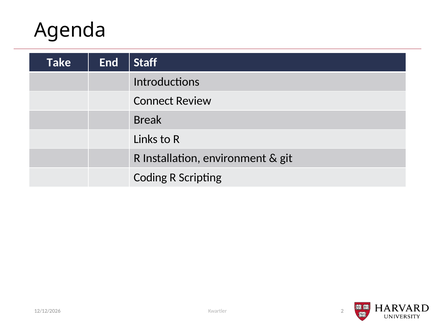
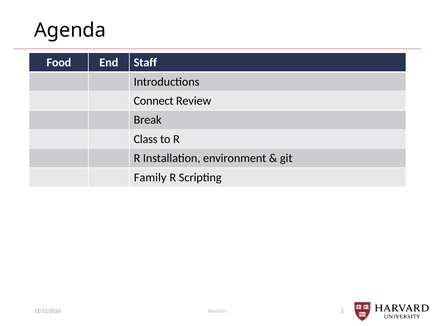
Take: Take -> Food (59, 63)
Links: Links -> Class (146, 139)
Coding: Coding -> Family (150, 178)
